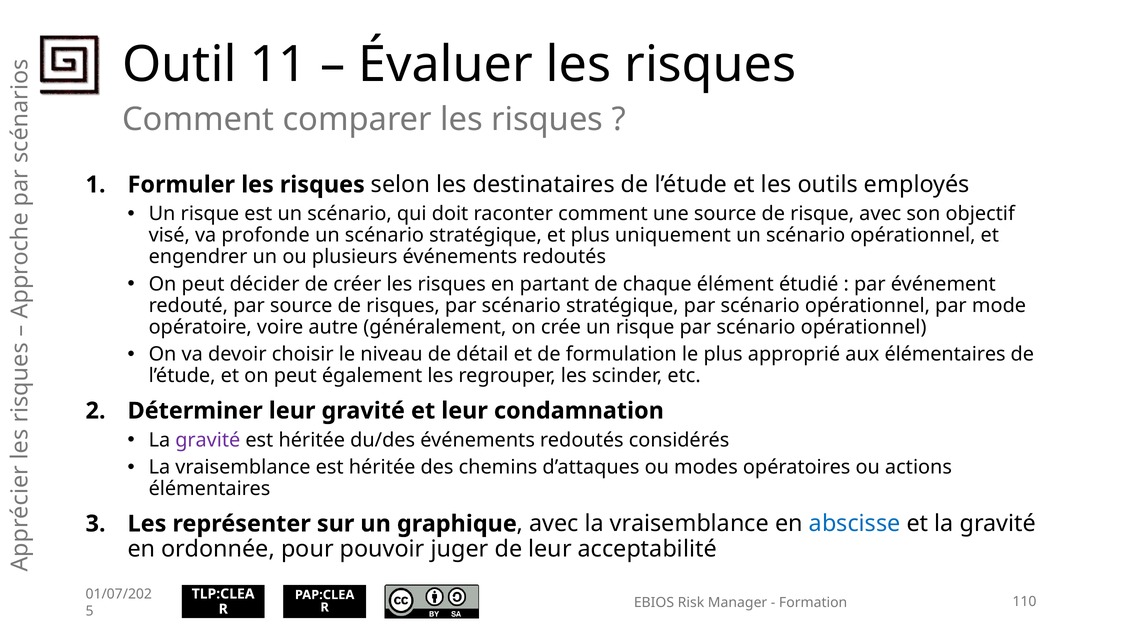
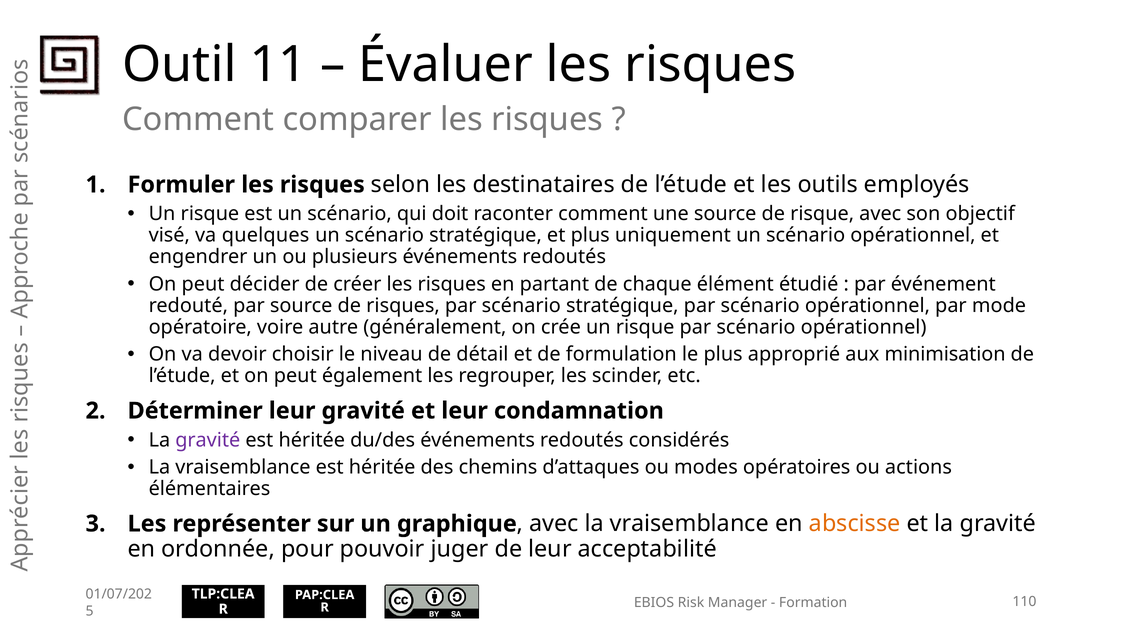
profonde: profonde -> quelques (266, 235)
aux élémentaires: élémentaires -> minimisation (945, 354)
abscisse colour: blue -> orange (855, 524)
